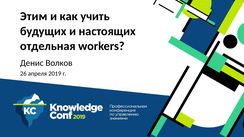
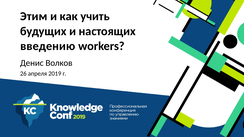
отдельная: отдельная -> введению (48, 46)
